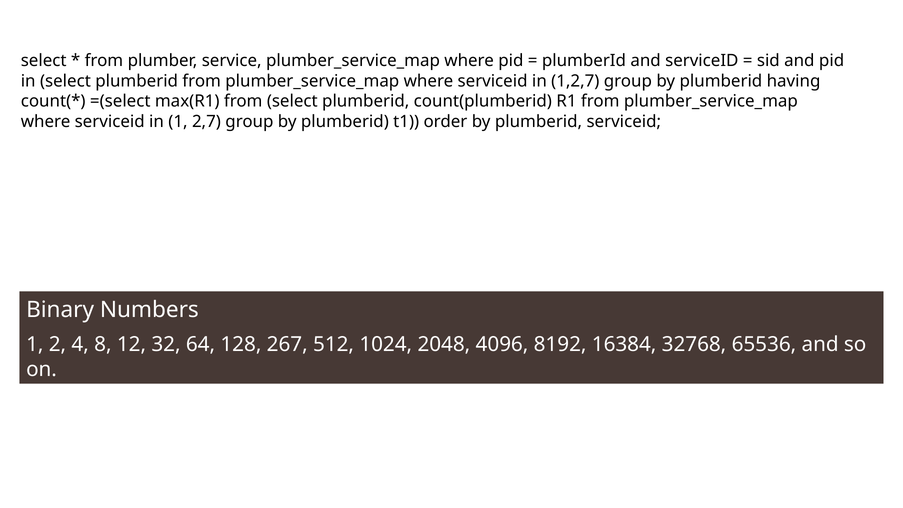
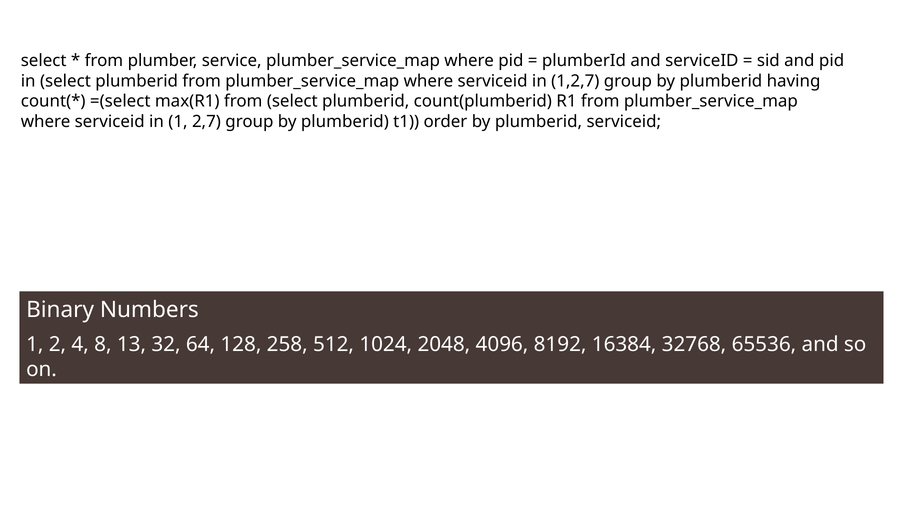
12: 12 -> 13 (132, 345)
267: 267 -> 258 (287, 345)
